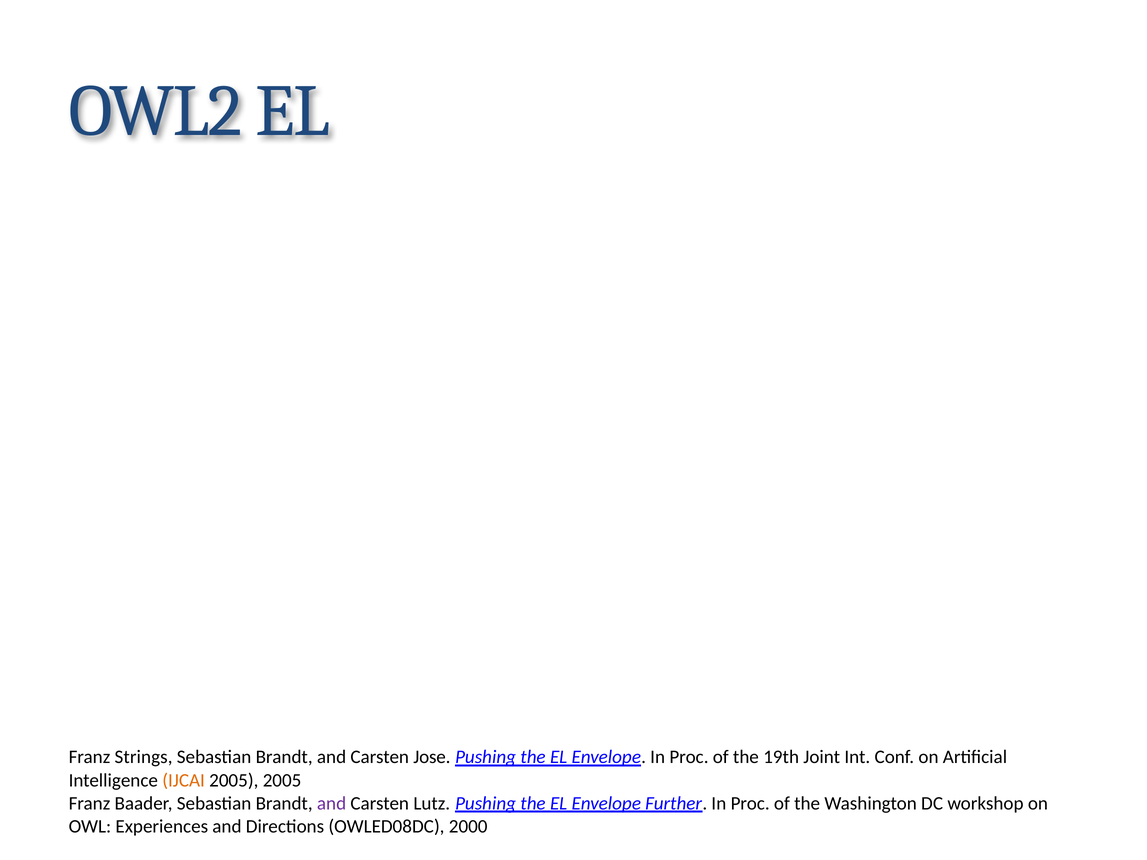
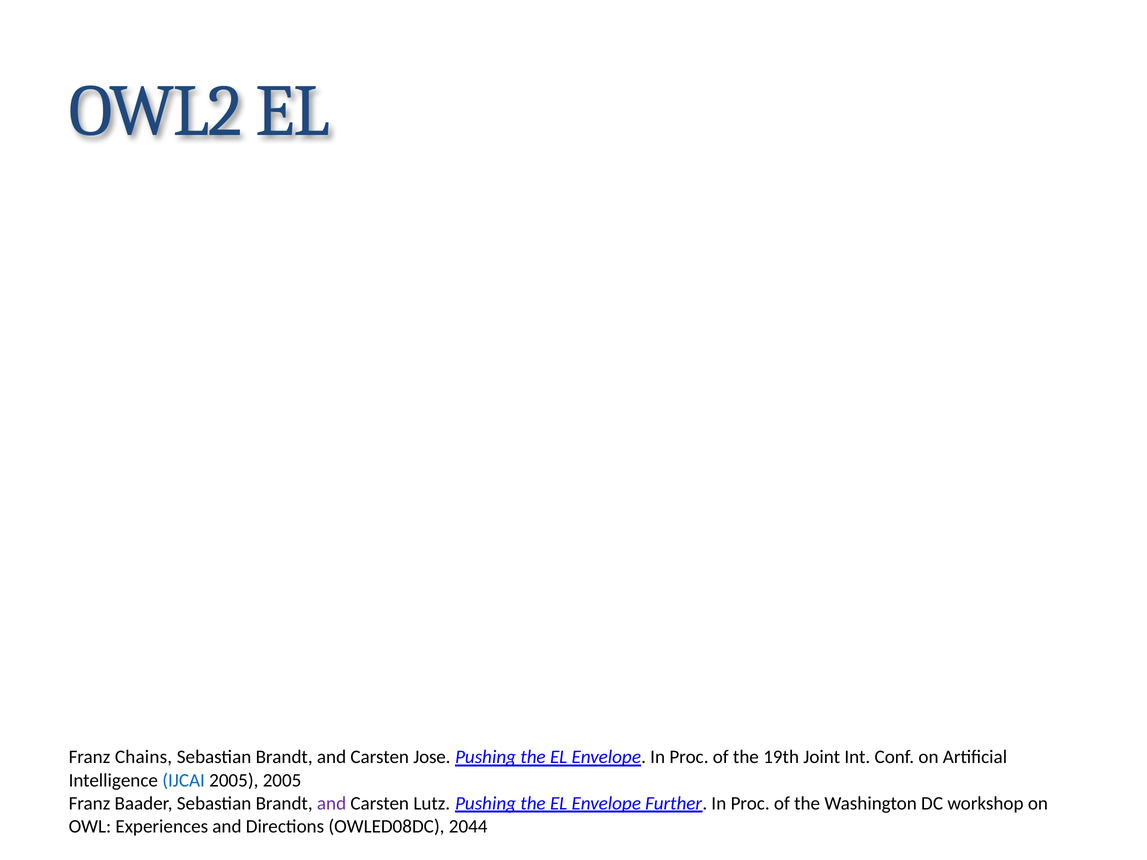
Strings: Strings -> Chains (144, 757)
IJCAI colour: orange -> blue (184, 781)
2000: 2000 -> 2044 (468, 827)
